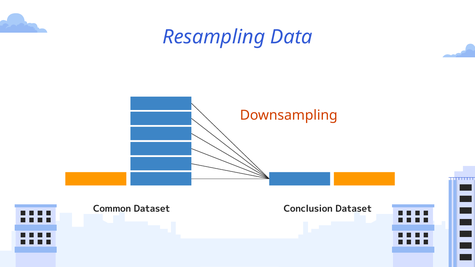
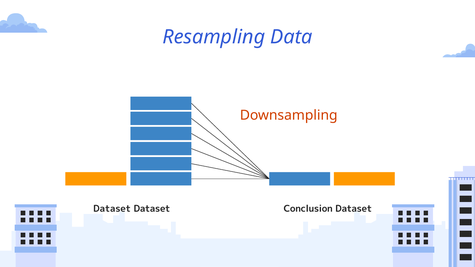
Common: Common -> Dataset (112, 209)
